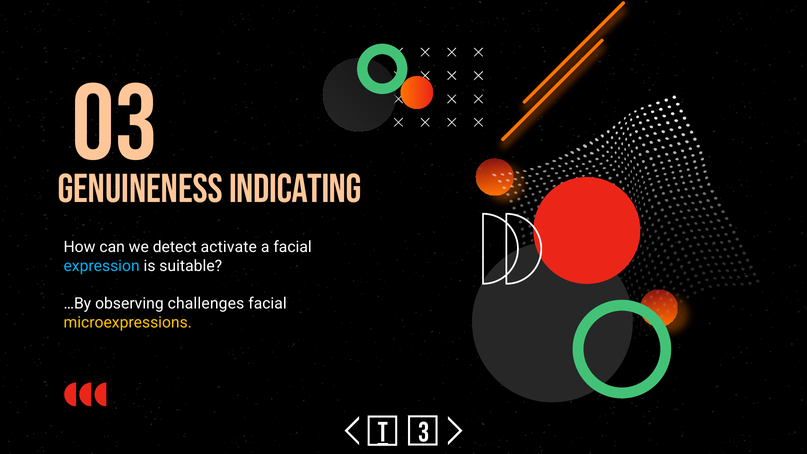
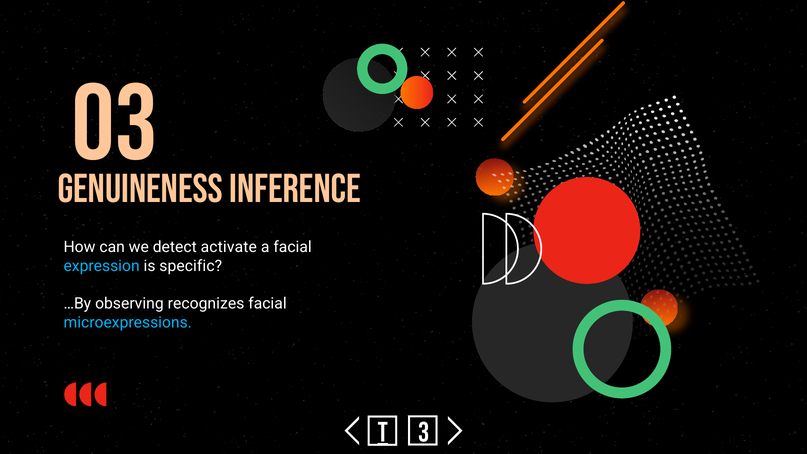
indicating: indicating -> inference (295, 189)
suitable: suitable -> specific (191, 266)
challenges: challenges -> recognizes (206, 304)
microexpressions colour: yellow -> light blue (128, 322)
